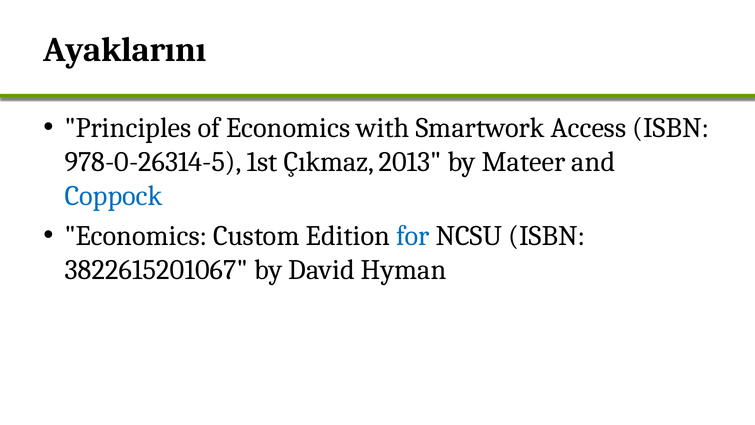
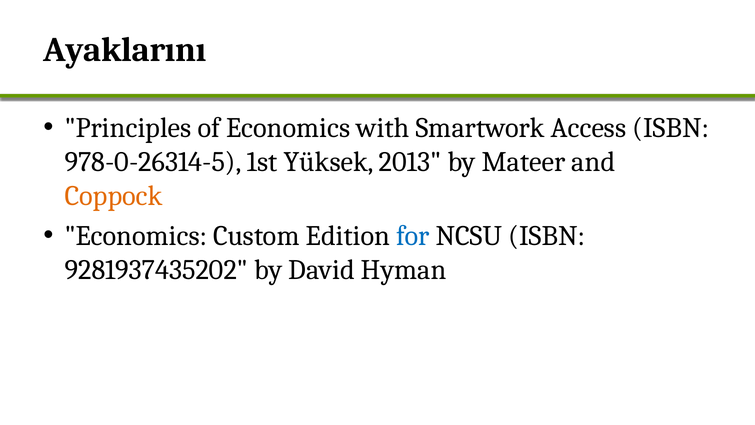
Çıkmaz: Çıkmaz -> Yüksek (329, 162)
Coppock colour: blue -> orange (114, 196)
3822615201067: 3822615201067 -> 9281937435202 (156, 269)
